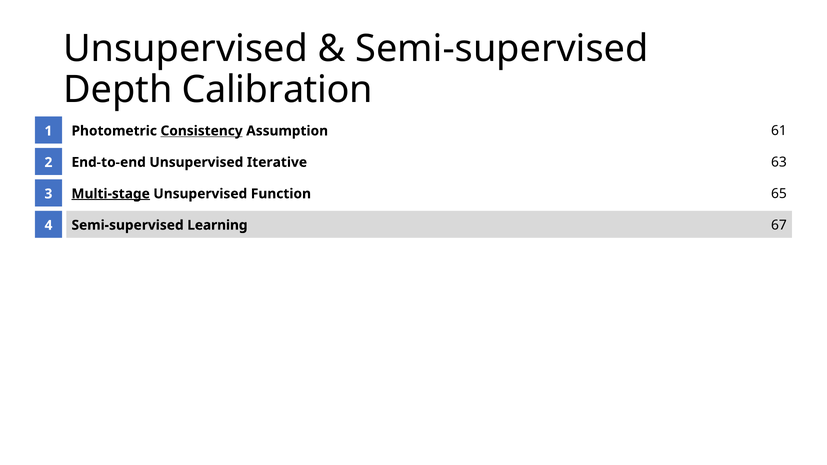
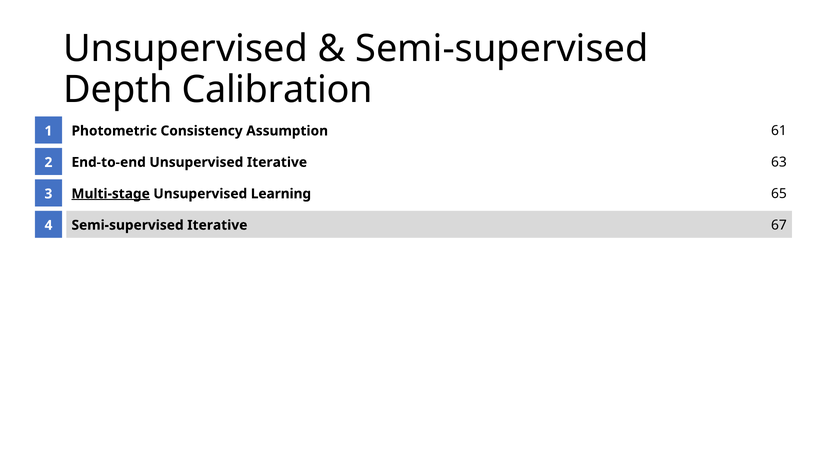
Consistency underline: present -> none (202, 131)
Function: Function -> Learning (281, 194)
Semi-supervised Learning: Learning -> Iterative (217, 225)
